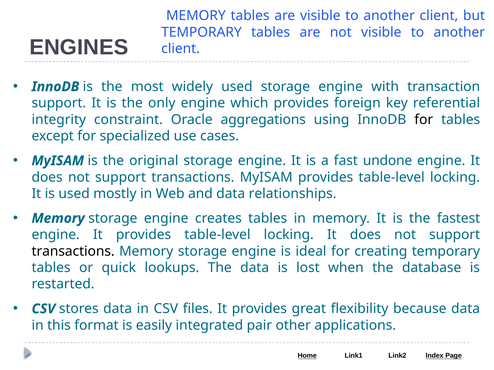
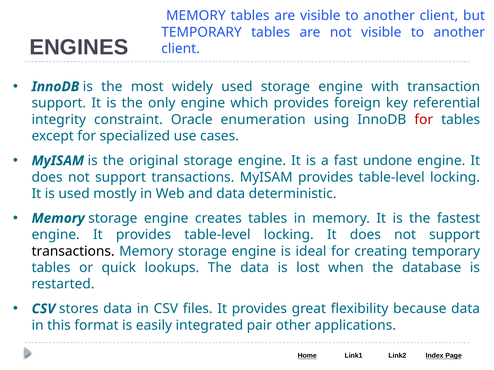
aggregations: aggregations -> enumeration (263, 120)
for colour: black -> red (424, 120)
relationships: relationships -> deterministic (293, 194)
